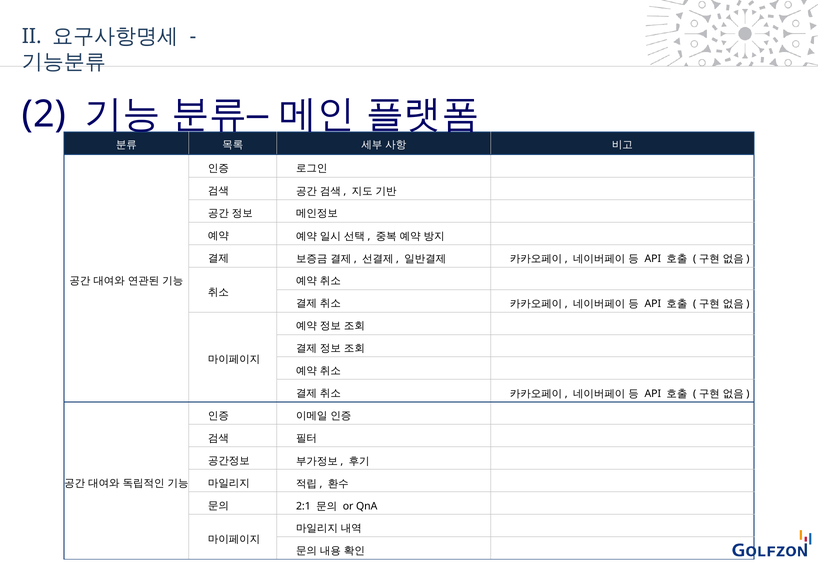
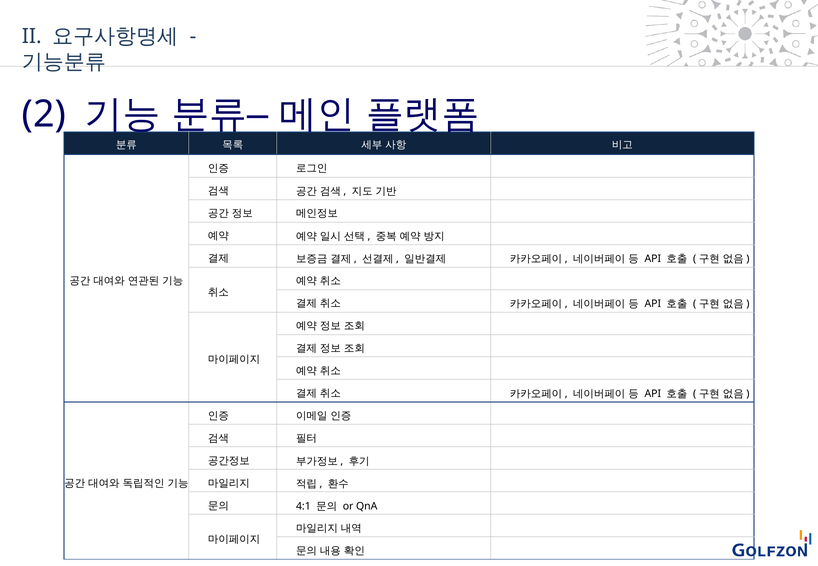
2:1: 2:1 -> 4:1 (303, 507)
